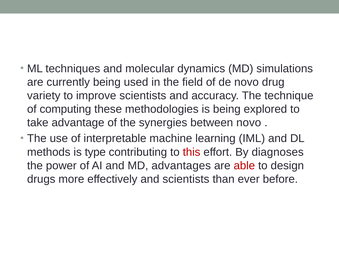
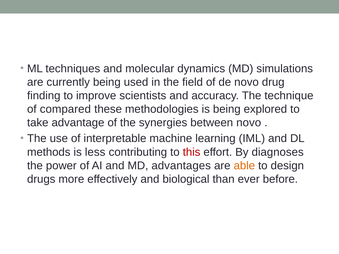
variety: variety -> finding (44, 96)
computing: computing -> compared (65, 109)
type: type -> less (95, 152)
able colour: red -> orange (244, 166)
and scientists: scientists -> biological (186, 179)
